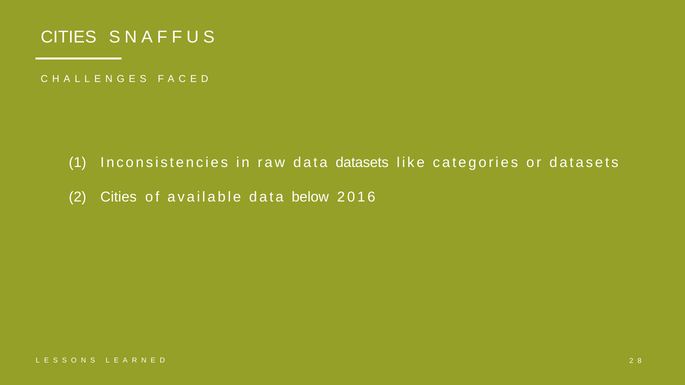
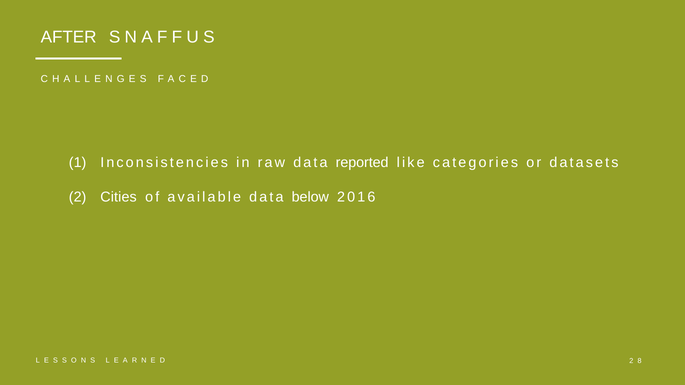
CITIES: CITIES -> AFTER (69, 37)
data datasets: datasets -> reported (362, 163)
